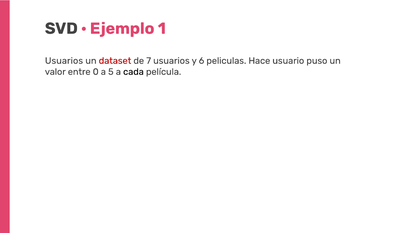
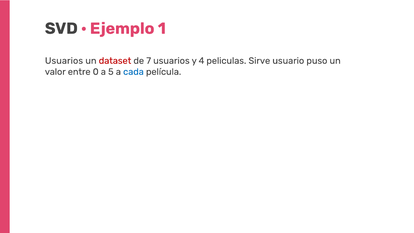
6: 6 -> 4 (201, 61)
Hace: Hace -> Sirve (259, 61)
cada colour: black -> blue (133, 72)
